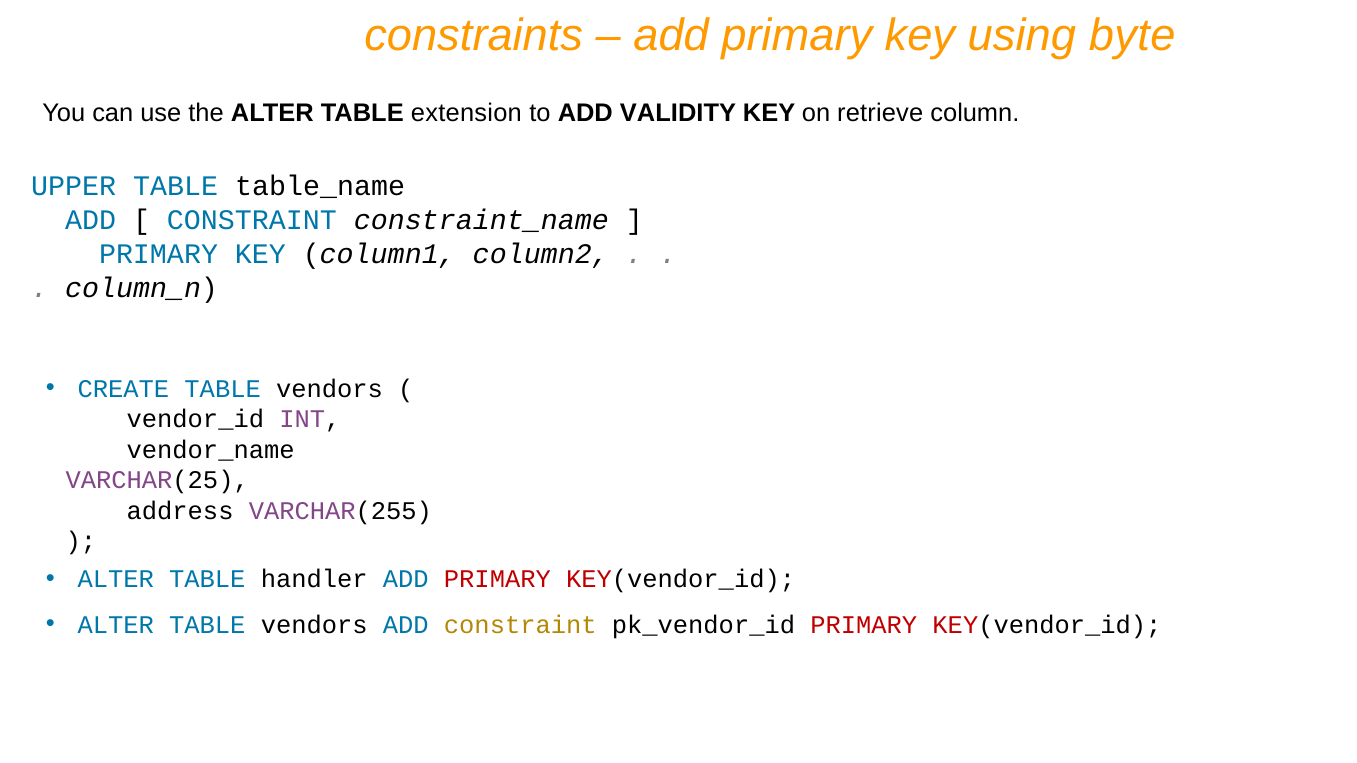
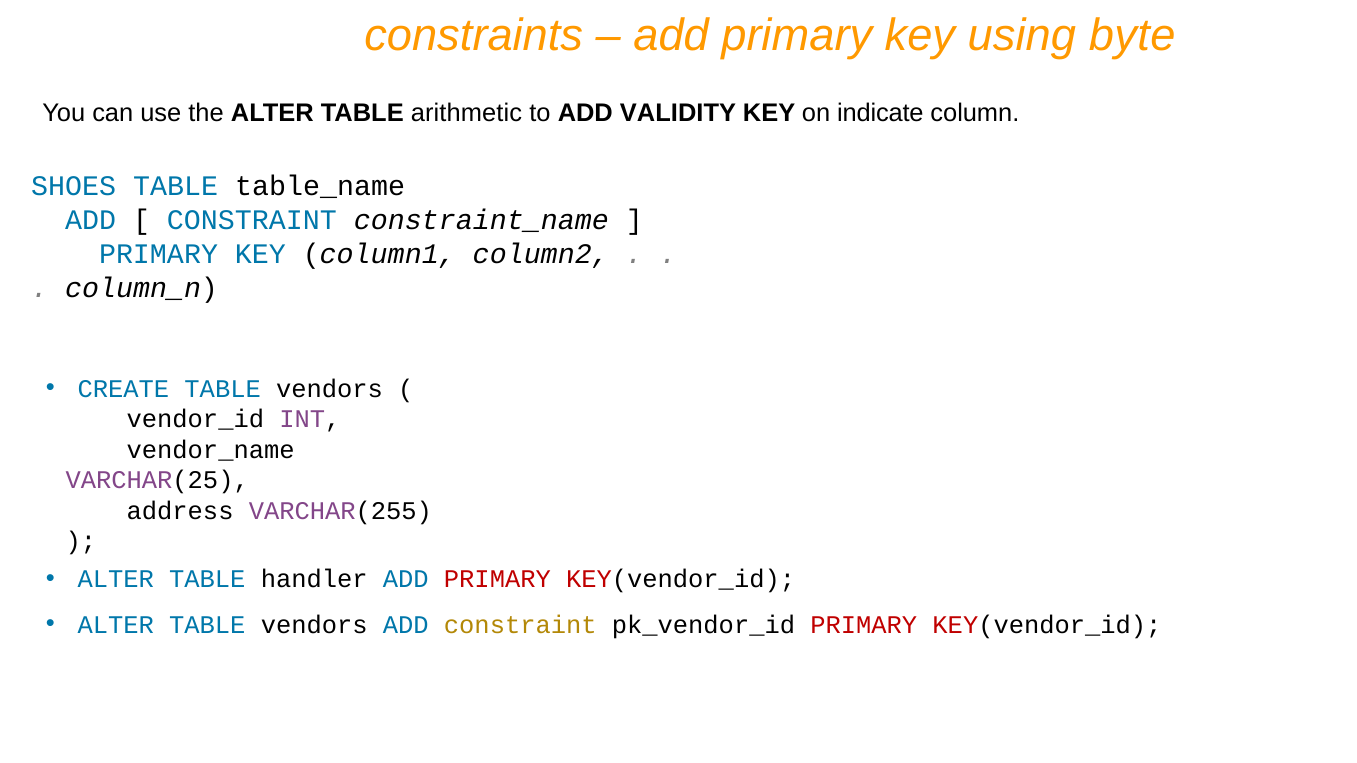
extension: extension -> arithmetic (466, 113)
retrieve: retrieve -> indicate (880, 113)
UPPER: UPPER -> SHOES (74, 186)
